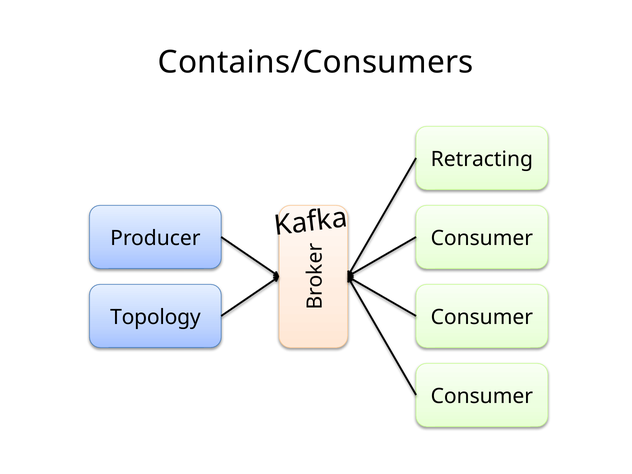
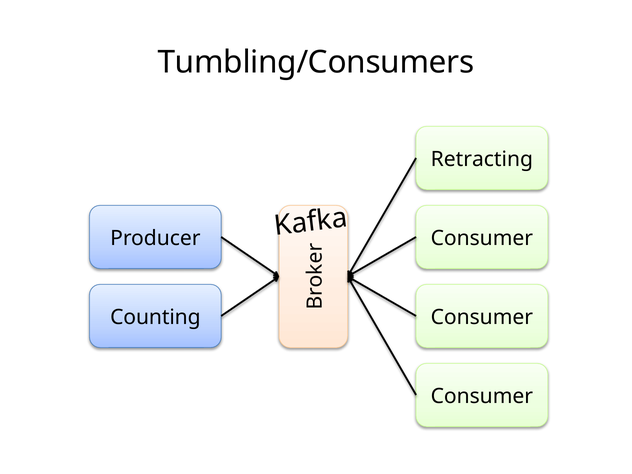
Contains/Consumers: Contains/Consumers -> Tumbling/Consumers (316, 62)
Topology: Topology -> Counting (155, 317)
